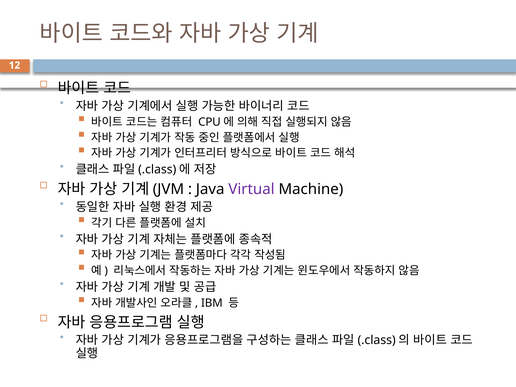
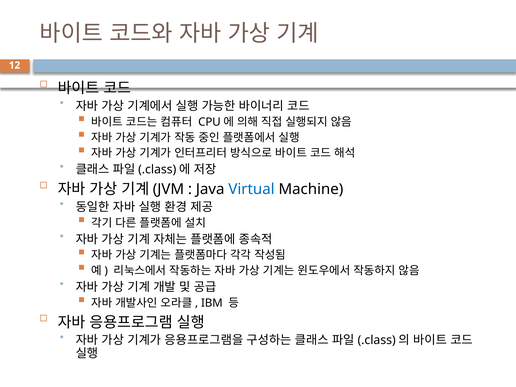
Virtual colour: purple -> blue (251, 189)
